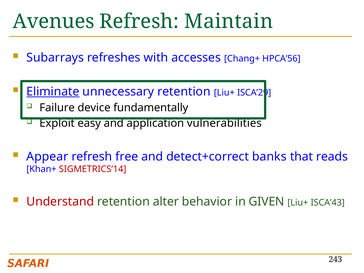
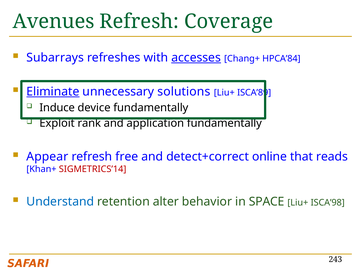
Maintain: Maintain -> Coverage (229, 21)
accesses underline: none -> present (196, 58)
HPCA’56: HPCA’56 -> HPCA’84 (281, 59)
unnecessary retention: retention -> solutions (184, 92)
ISCA’29: ISCA’29 -> ISCA’89 (254, 93)
Failure: Failure -> Induce (57, 108)
easy: easy -> rank (89, 123)
application vulnerabilities: vulnerabilities -> fundamentally (224, 123)
banks: banks -> online (269, 157)
Understand colour: red -> blue (60, 202)
GIVEN: GIVEN -> SPACE (267, 202)
ISCA’43: ISCA’43 -> ISCA’98 (328, 203)
